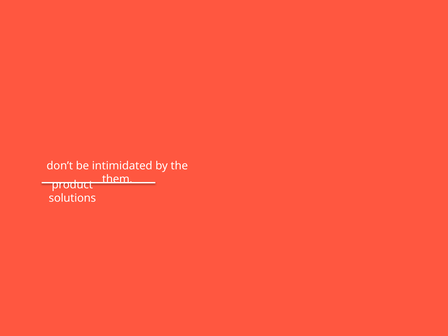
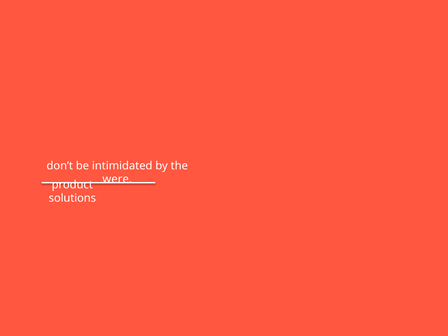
them: them -> were (117, 179)
